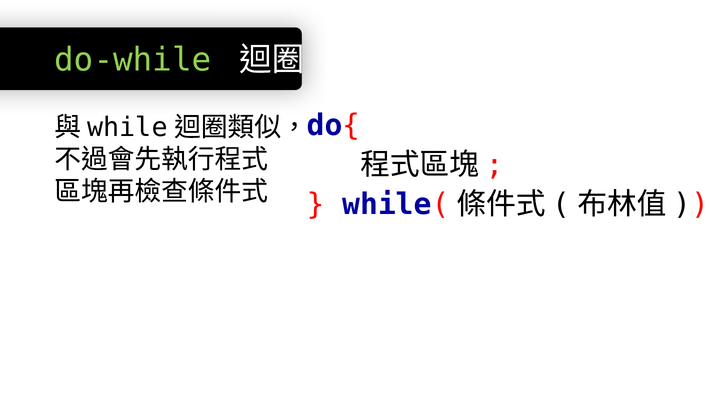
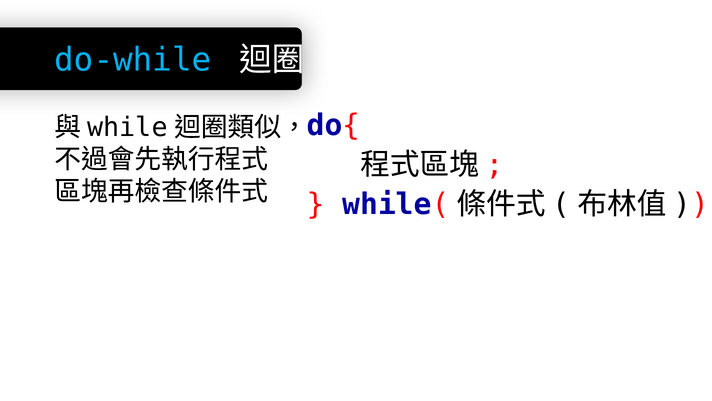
do-while colour: light green -> light blue (133, 60)
